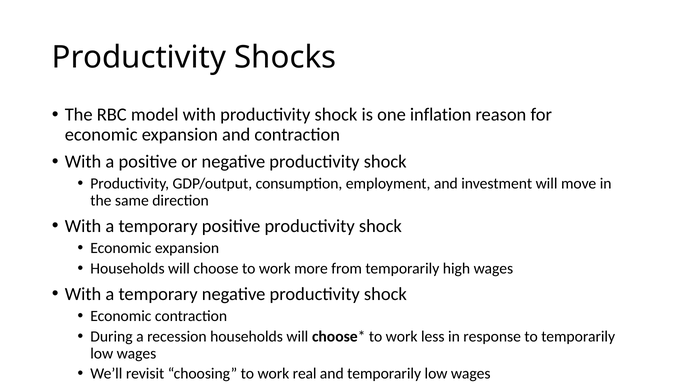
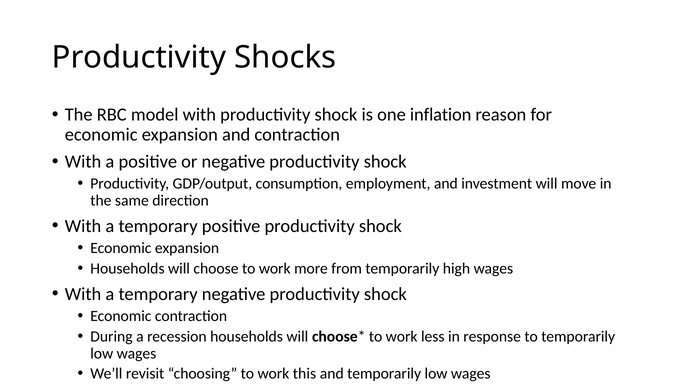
real: real -> this (304, 373)
